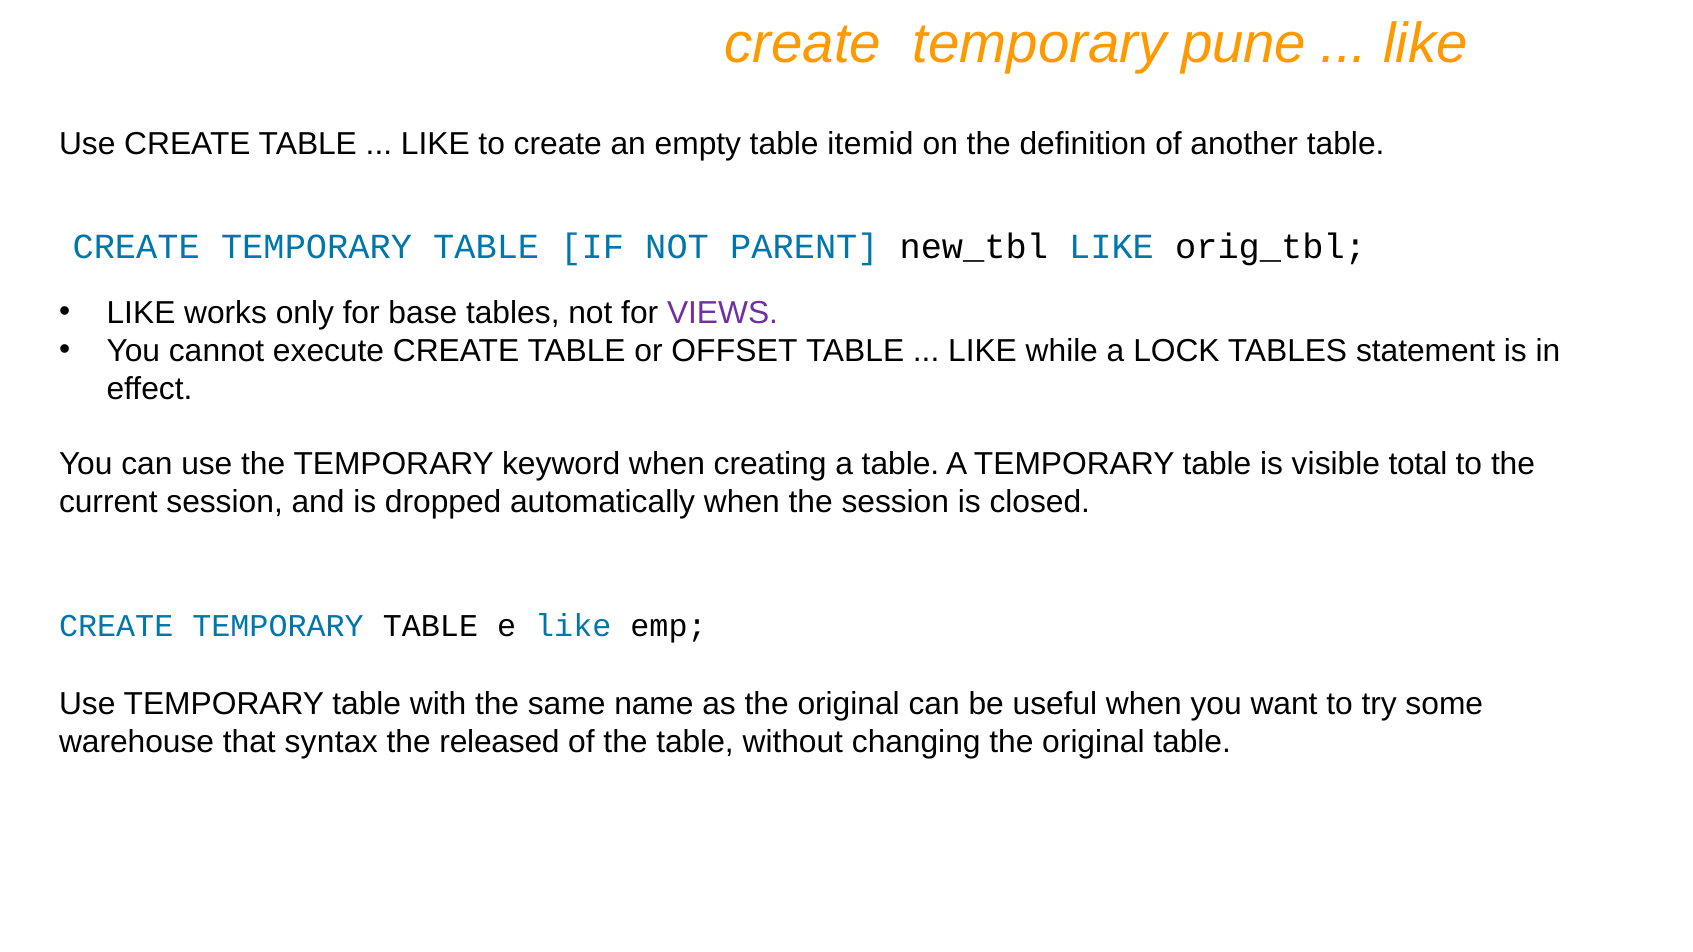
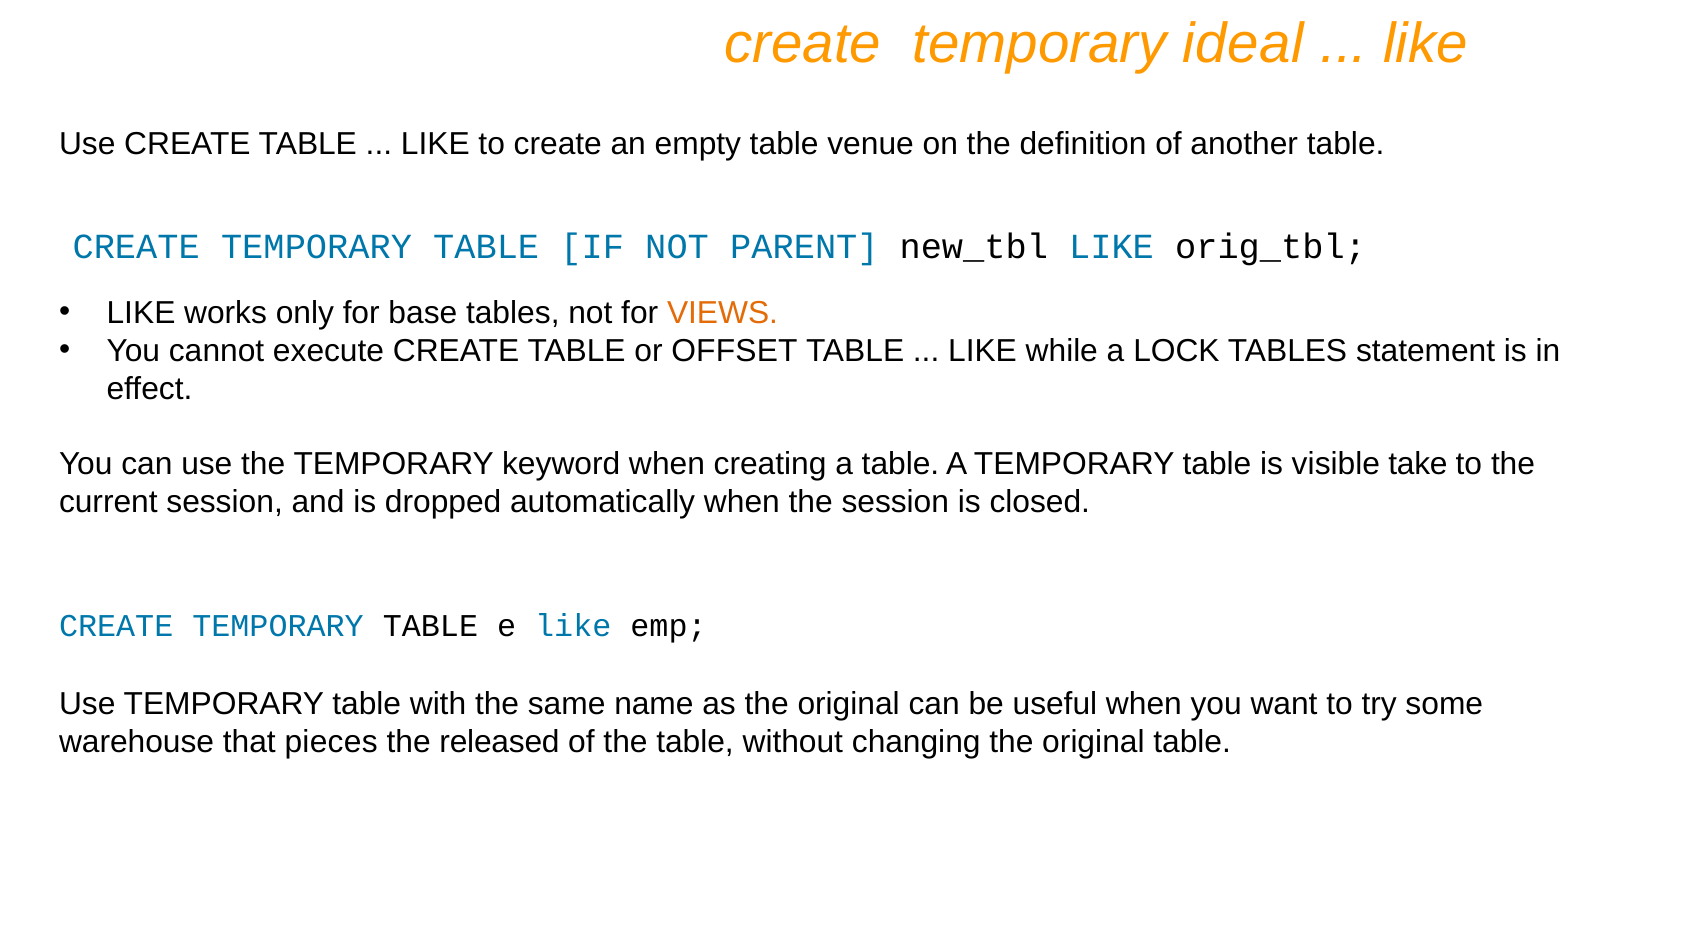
pune: pune -> ideal (1243, 44)
itemid: itemid -> venue (871, 144)
VIEWS colour: purple -> orange (722, 313)
total: total -> take (1418, 464)
syntax: syntax -> pieces (331, 742)
